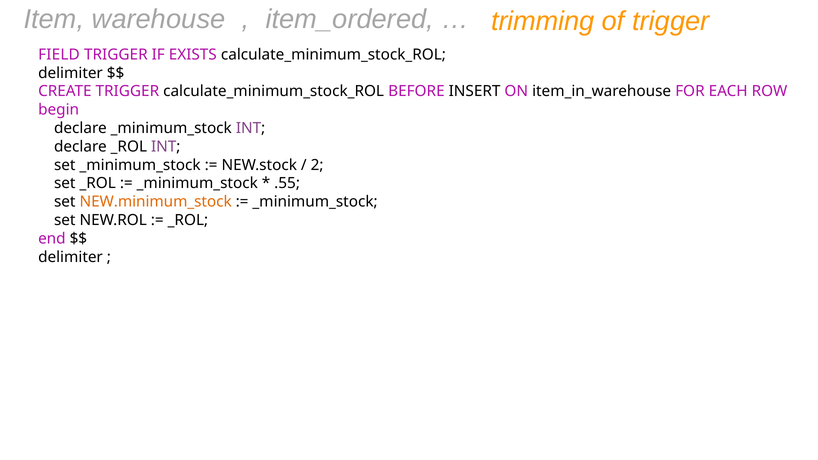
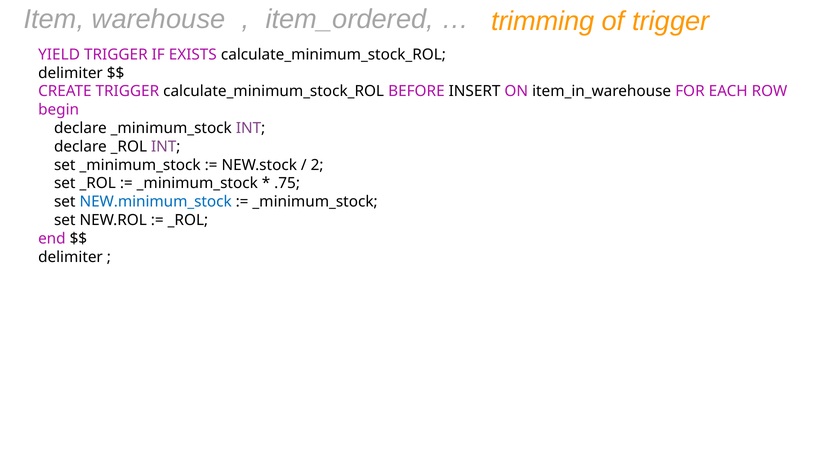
FIELD: FIELD -> YIELD (59, 55)
.55: .55 -> .75 (287, 183)
NEW.minimum_stock colour: orange -> blue (156, 202)
